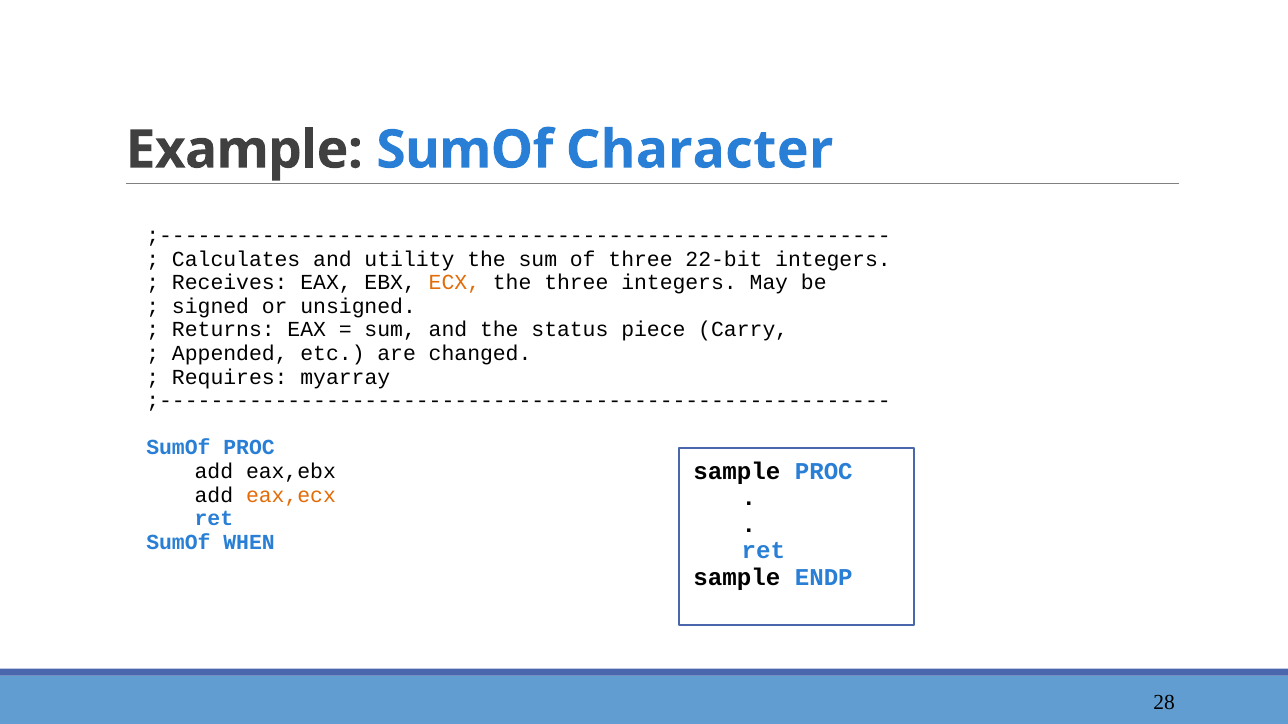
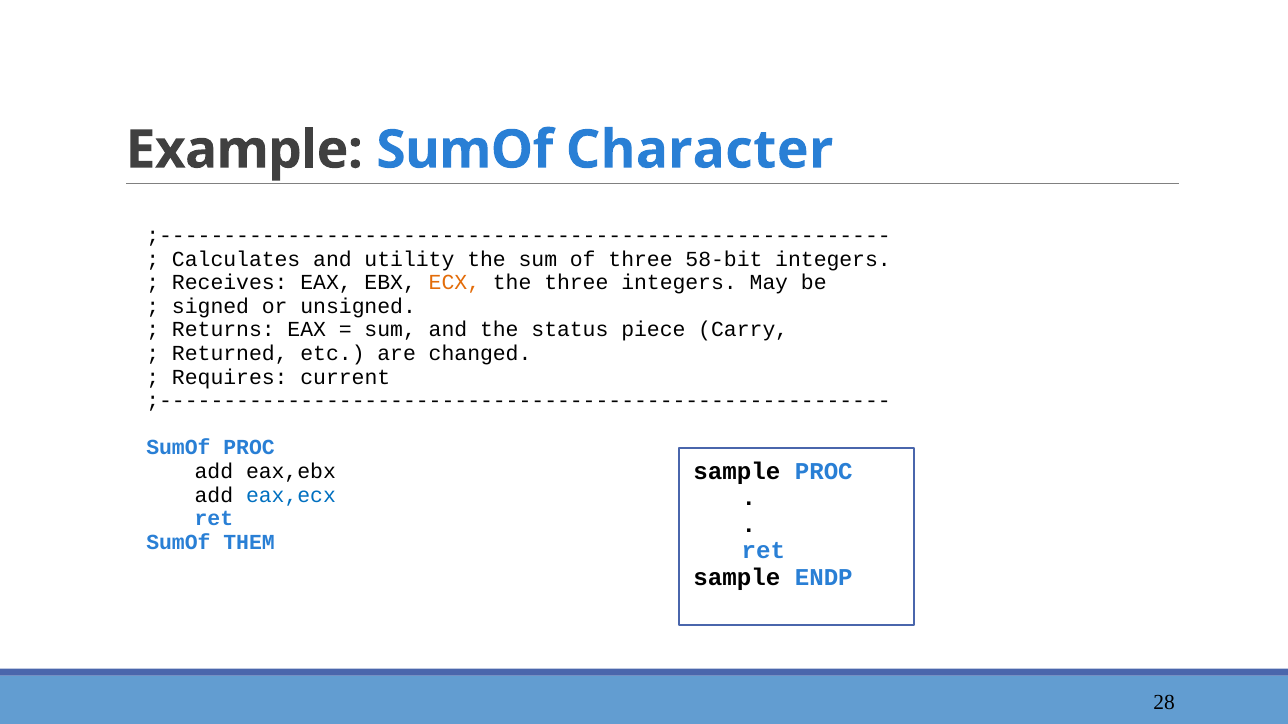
22-bit: 22-bit -> 58-bit (724, 259)
Appended: Appended -> Returned (230, 354)
myarray: myarray -> current (345, 377)
eax,ecx colour: orange -> blue (291, 495)
WHEN: WHEN -> THEM (249, 543)
